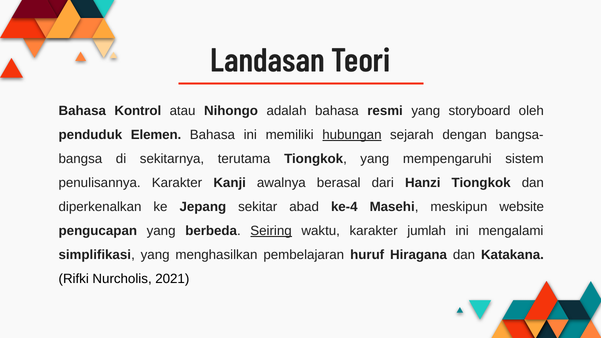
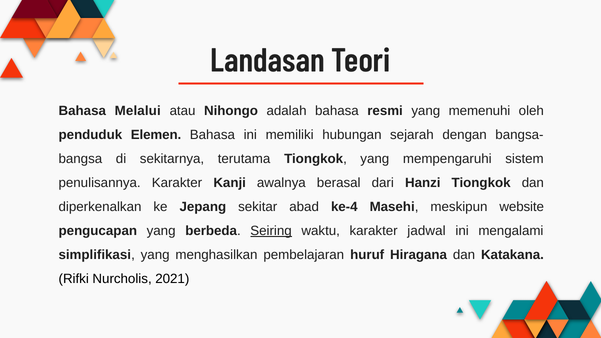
Kontrol: Kontrol -> Melalui (138, 111)
storyboard: storyboard -> memenuhi (480, 111)
hubungan underline: present -> none (352, 135)
jumlah: jumlah -> jadwal (427, 231)
